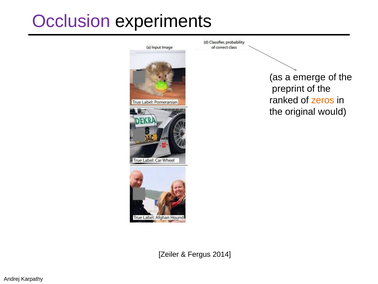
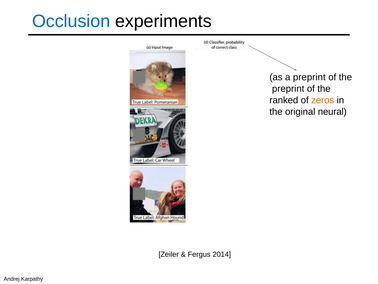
Occlusion colour: purple -> blue (71, 21)
a emerge: emerge -> preprint (309, 77)
would: would -> neural (332, 111)
